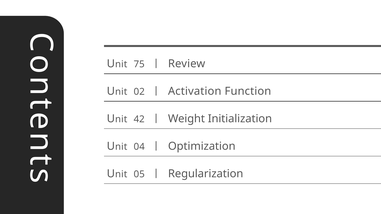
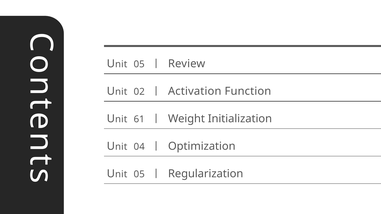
75: 75 -> 05 (139, 64)
42: 42 -> 61 (139, 119)
